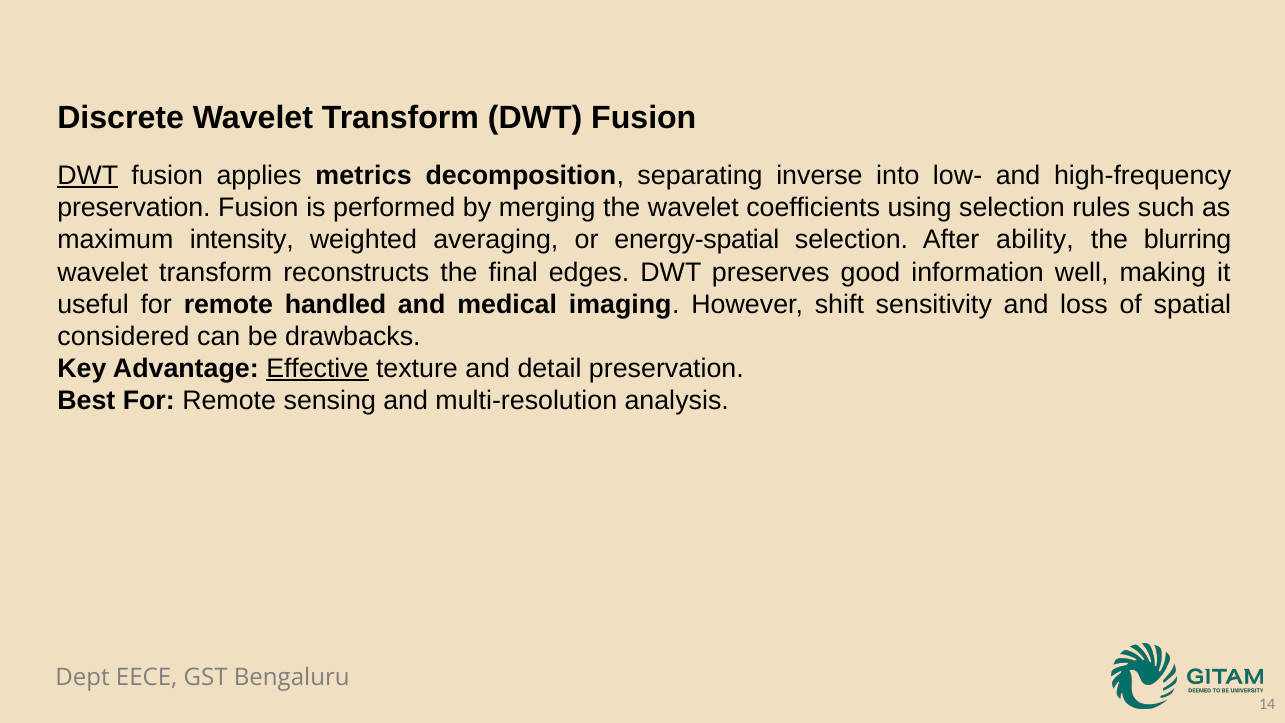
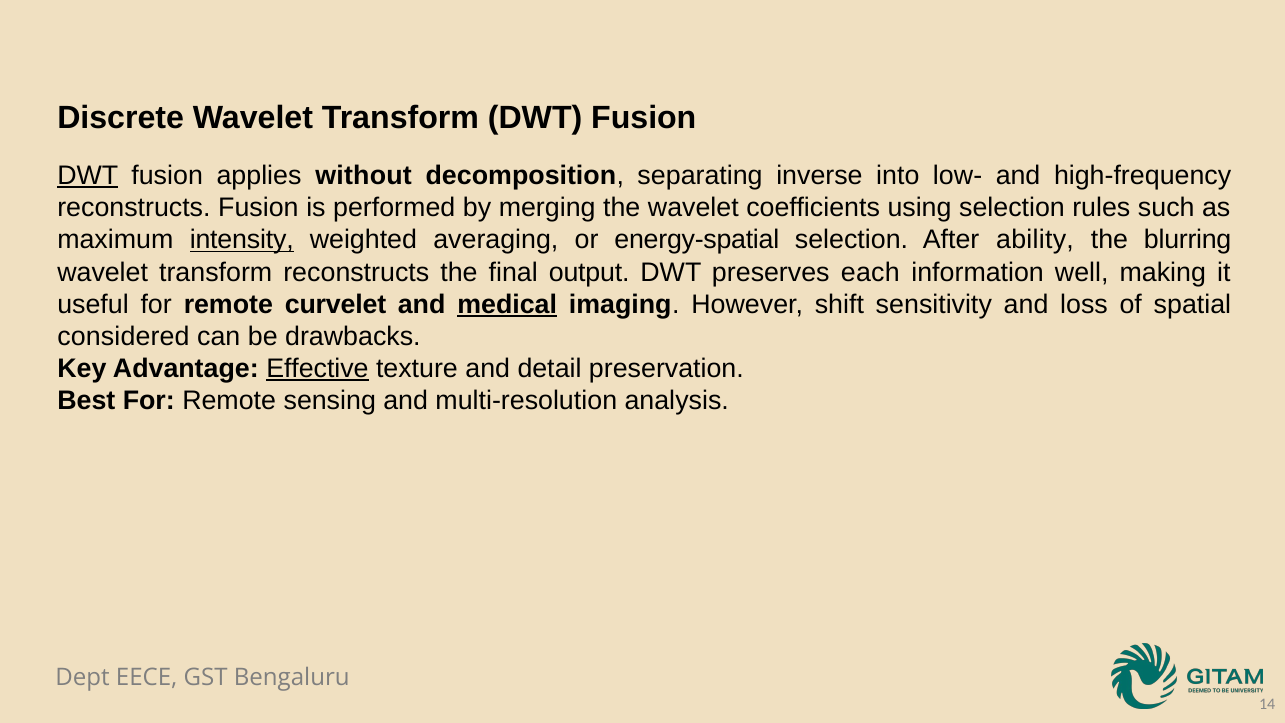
metrics: metrics -> without (364, 176)
preservation: preservation -> reconstructs (134, 208)
intensity underline: none -> present (242, 240)
edges: edges -> output (589, 272)
good: good -> each (870, 272)
handled: handled -> curvelet (336, 304)
medical underline: none -> present (507, 304)
